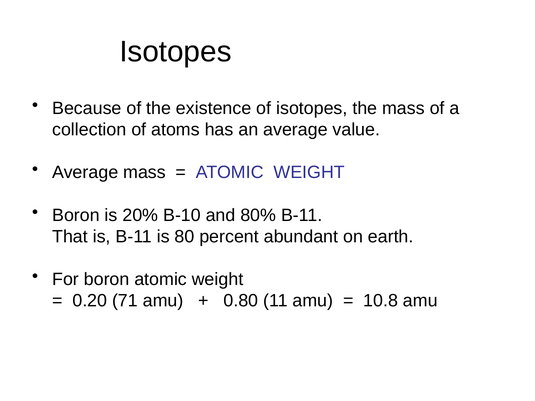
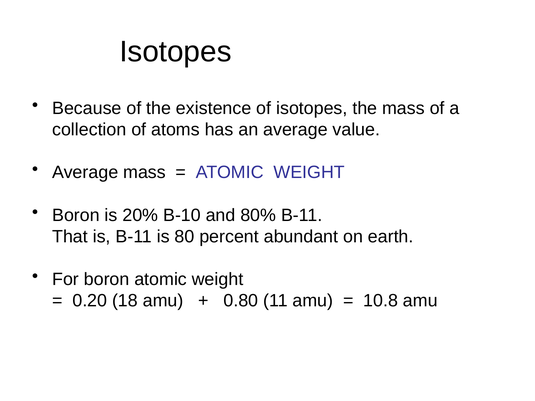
71: 71 -> 18 (125, 301)
